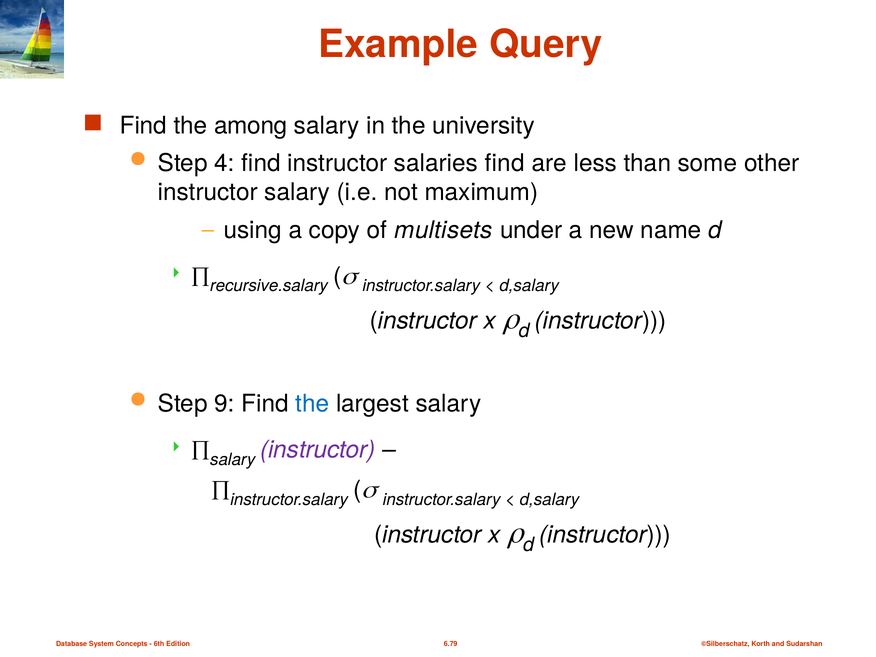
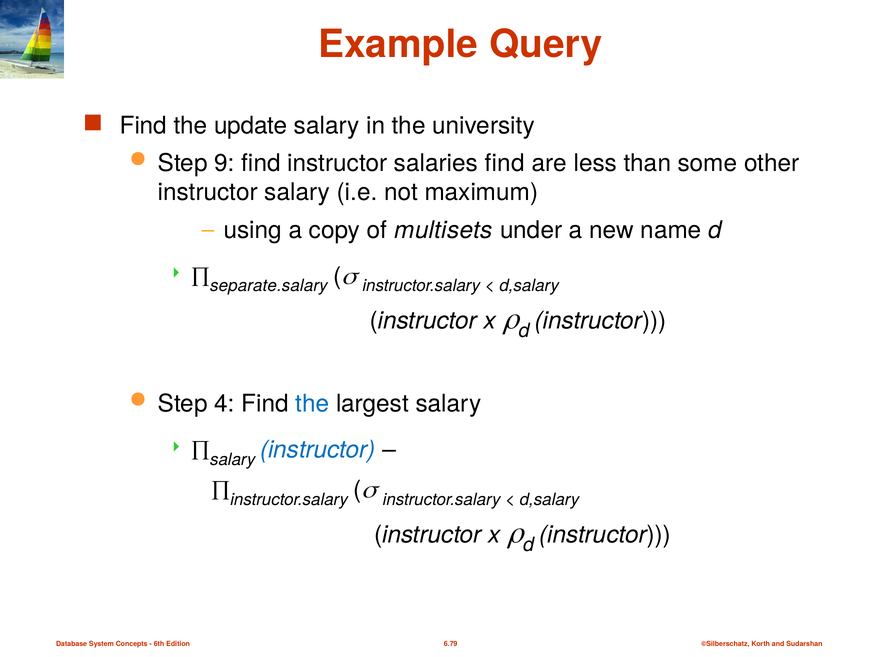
among: among -> update (251, 125)
4: 4 -> 9 (224, 163)
recursive.salary: recursive.salary -> separate.salary (269, 286)
9: 9 -> 4 (224, 404)
instructor colour: purple -> blue (318, 450)
